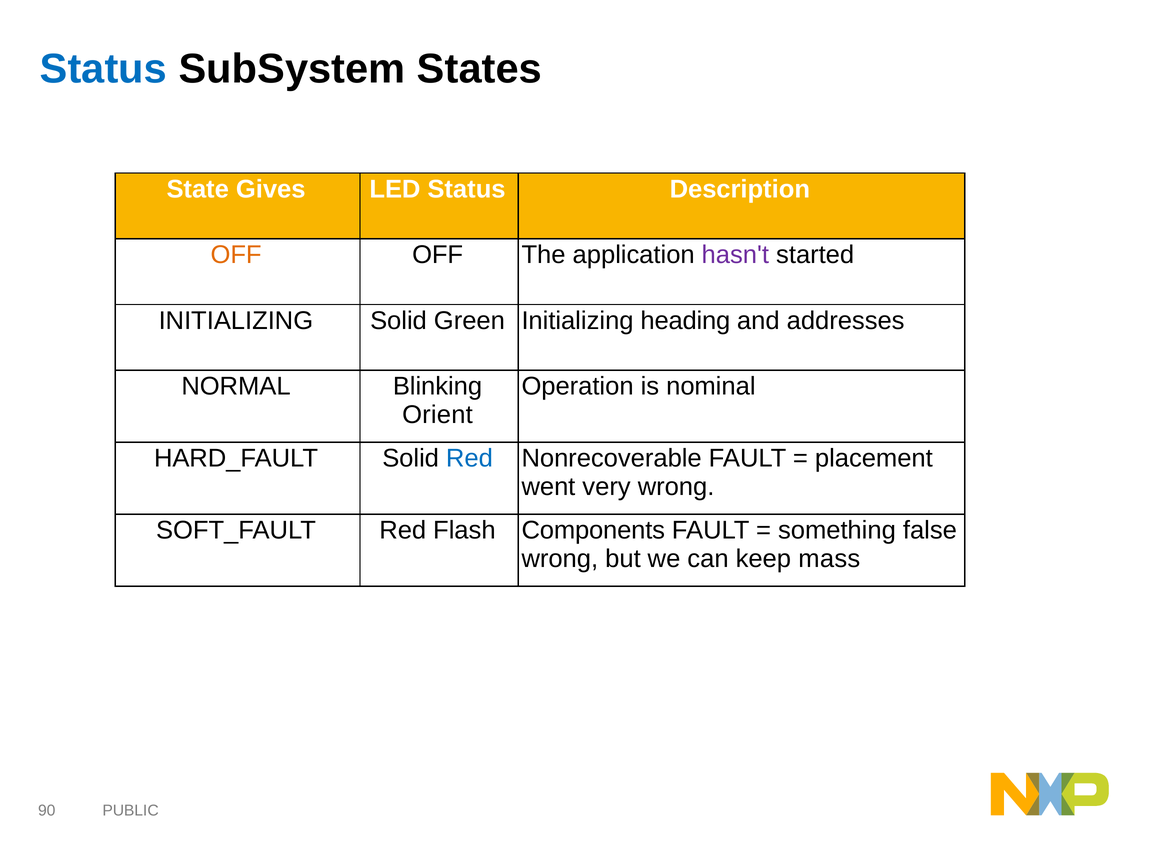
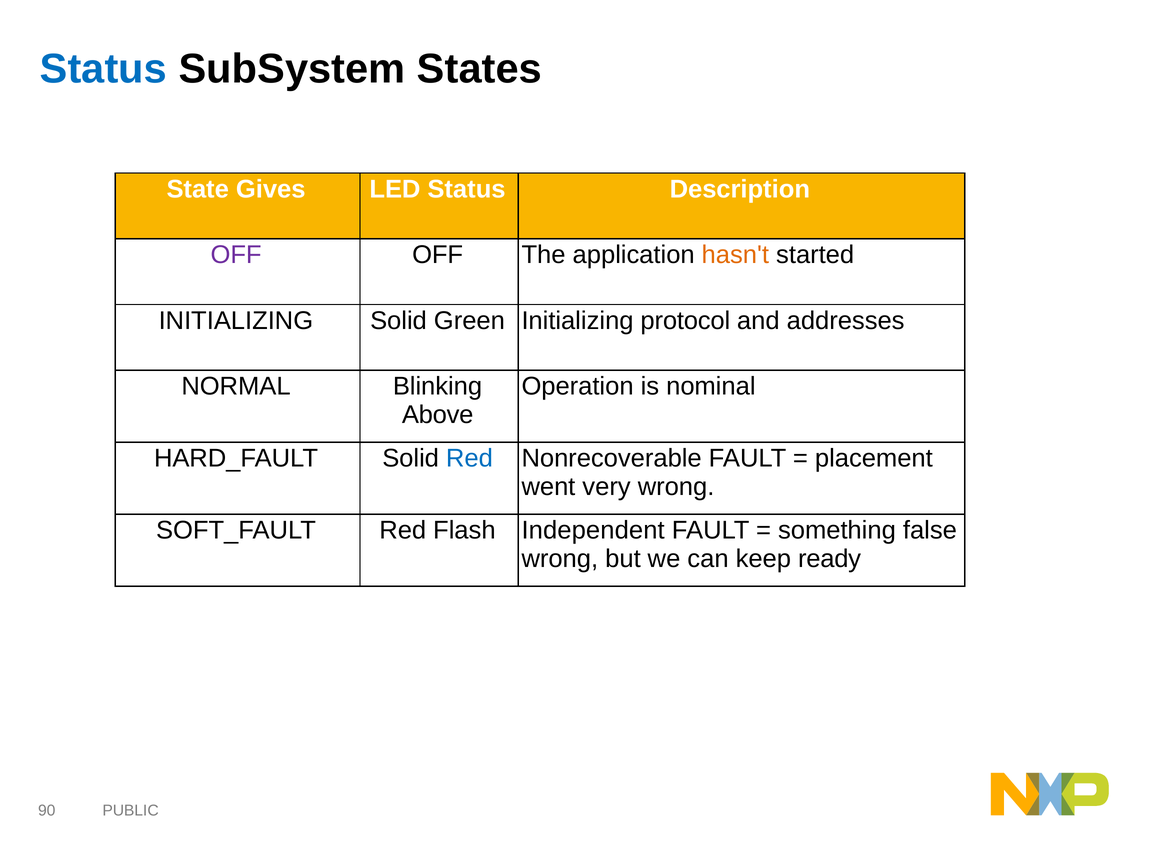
OFF colour: orange -> purple (236, 255)
hasn't colour: purple -> orange (735, 255)
heading: heading -> protocol (685, 321)
Orient: Orient -> Above (438, 415)
Components: Components -> Independent (593, 530)
mass: mass -> ready (830, 559)
